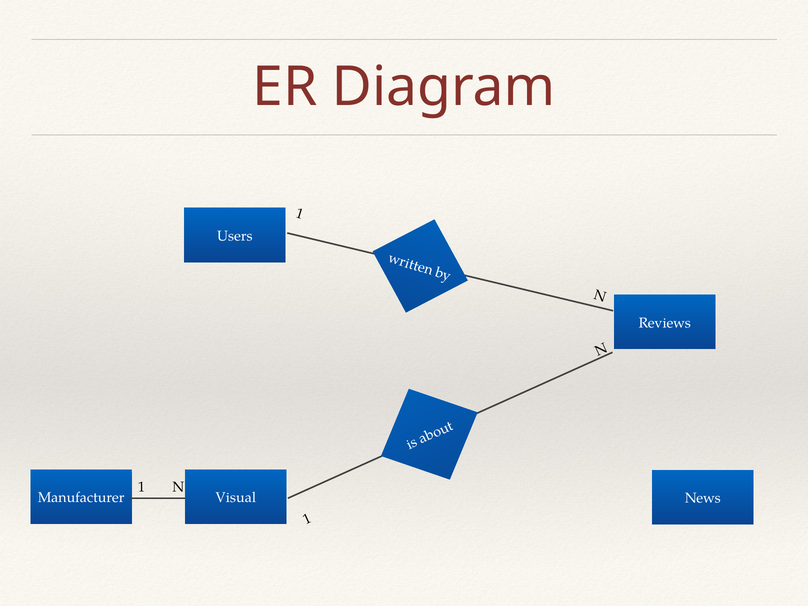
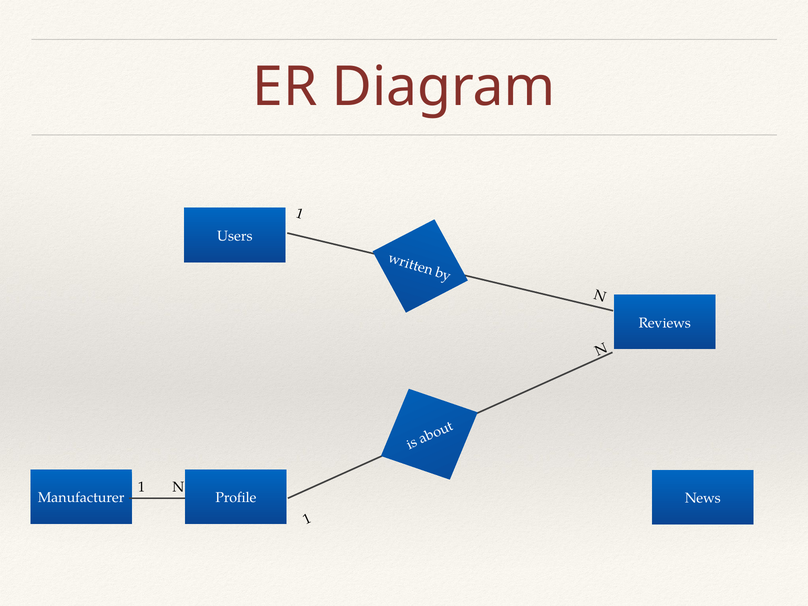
Visual: Visual -> Profile (236, 498)
